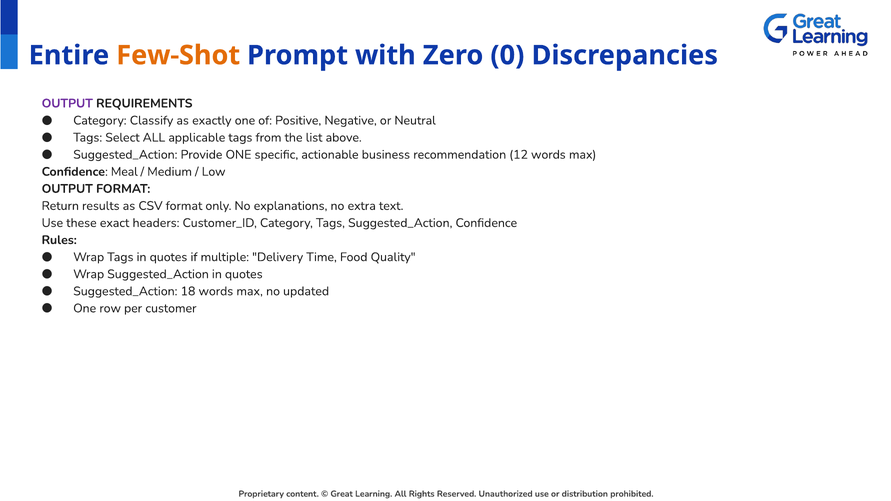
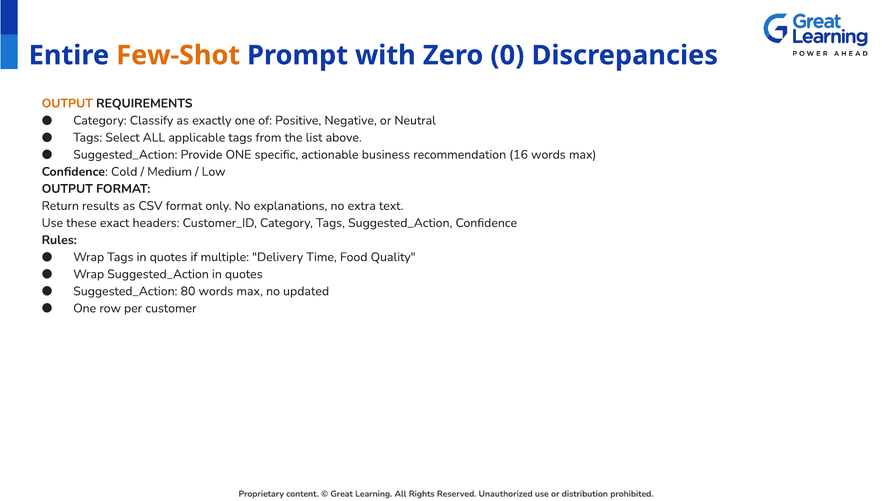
OUTPUT colour: purple -> orange (67, 103)
12: 12 -> 16 (519, 155)
Meal: Meal -> Cold (124, 172)
18: 18 -> 80 (188, 291)
